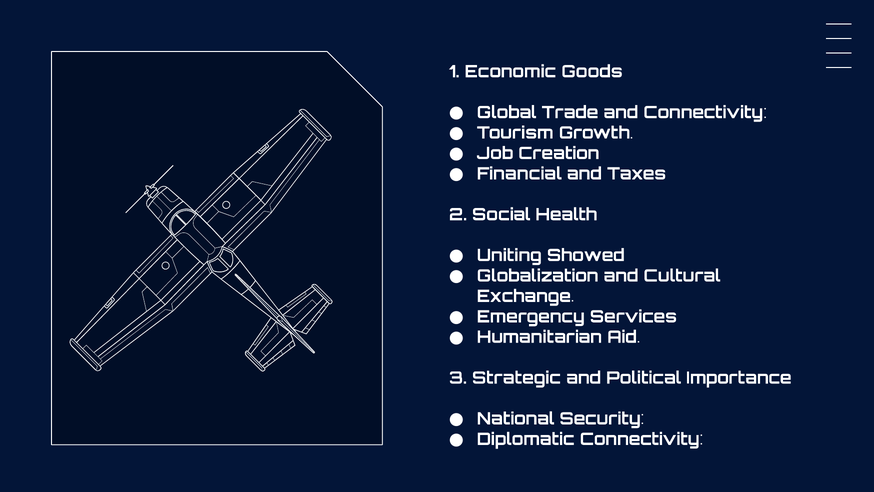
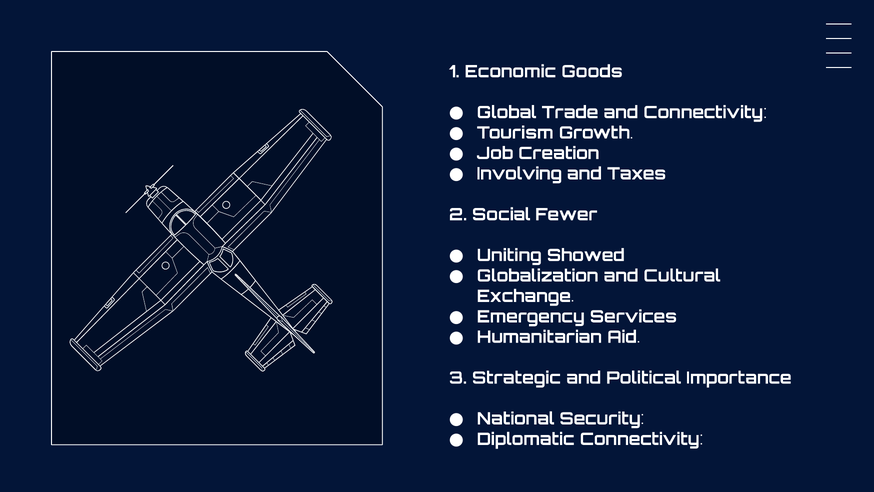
Financial: Financial -> Involving (519, 174)
Health: Health -> Fewer (566, 215)
